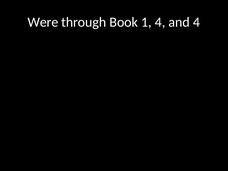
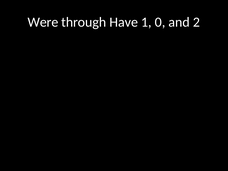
Book: Book -> Have (124, 22)
1 4: 4 -> 0 (160, 22)
and 4: 4 -> 2 (196, 22)
